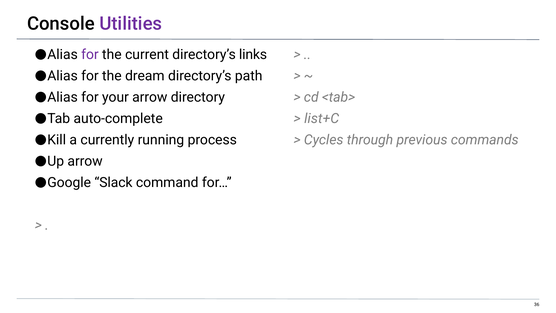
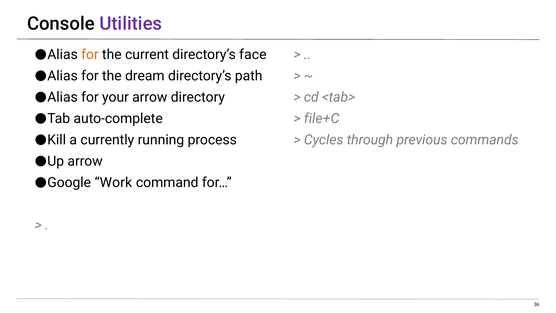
for colour: purple -> orange (90, 54)
links: links -> face (253, 54)
list+C: list+C -> file+C (322, 118)
Slack: Slack -> Work (113, 182)
